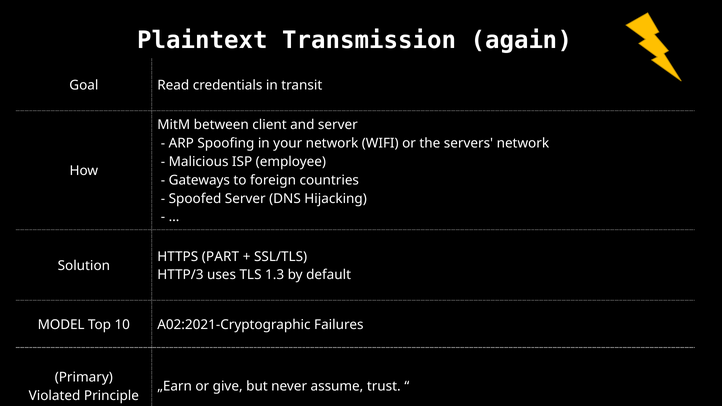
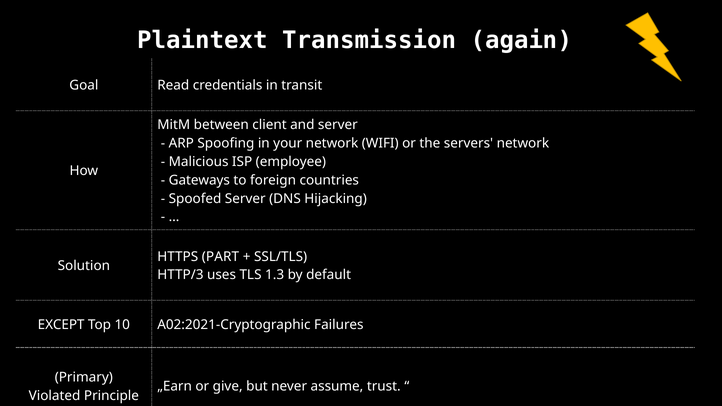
MODEL: MODEL -> EXCEPT (61, 325)
